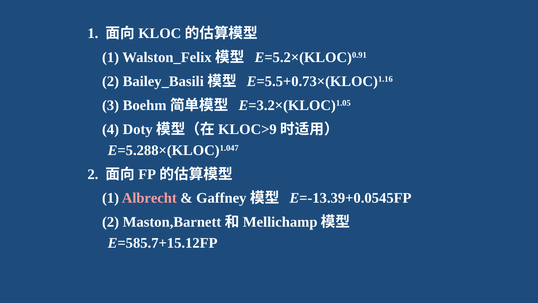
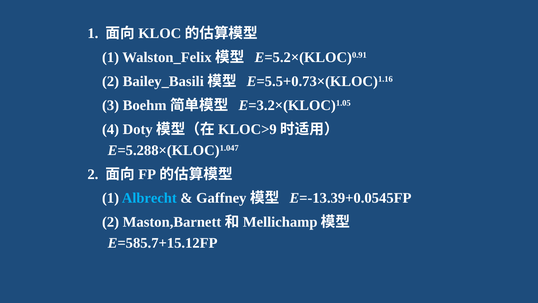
Albrecht colour: pink -> light blue (149, 198)
